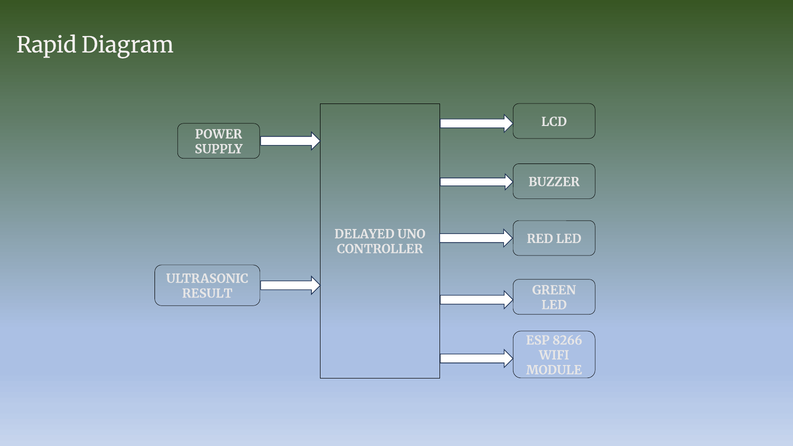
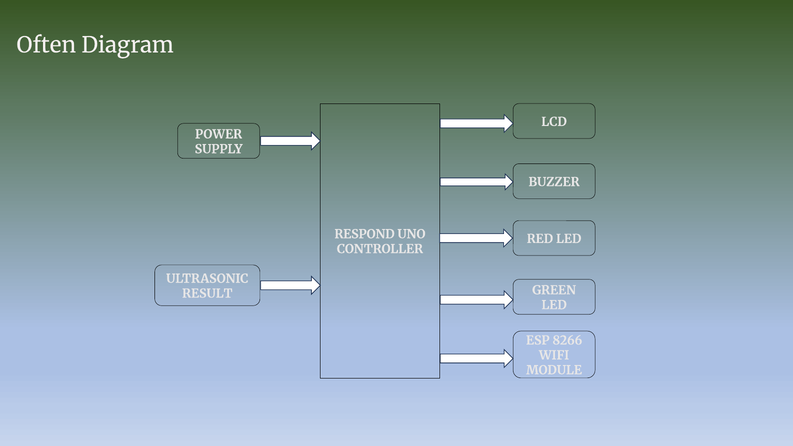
Rapid: Rapid -> Often (46, 45)
DELAYED: DELAYED -> RESPOND (365, 234)
